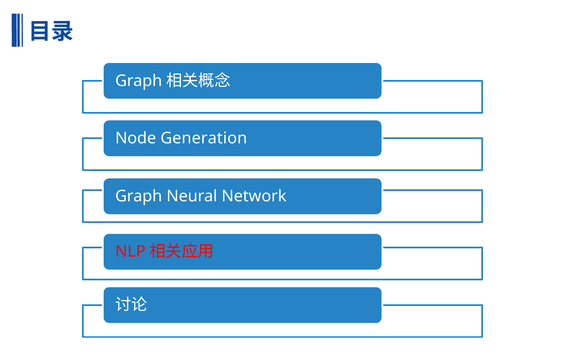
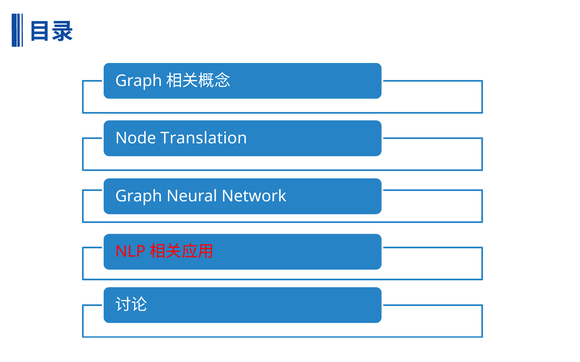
Generation: Generation -> Translation (204, 138)
